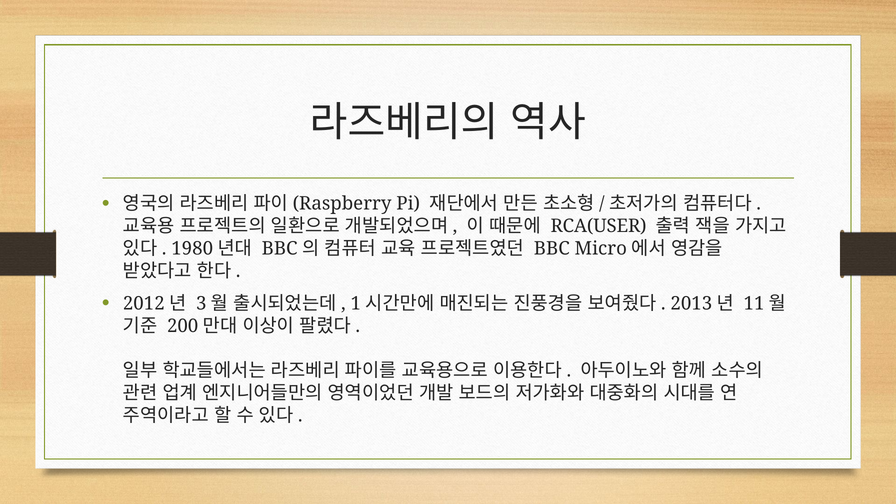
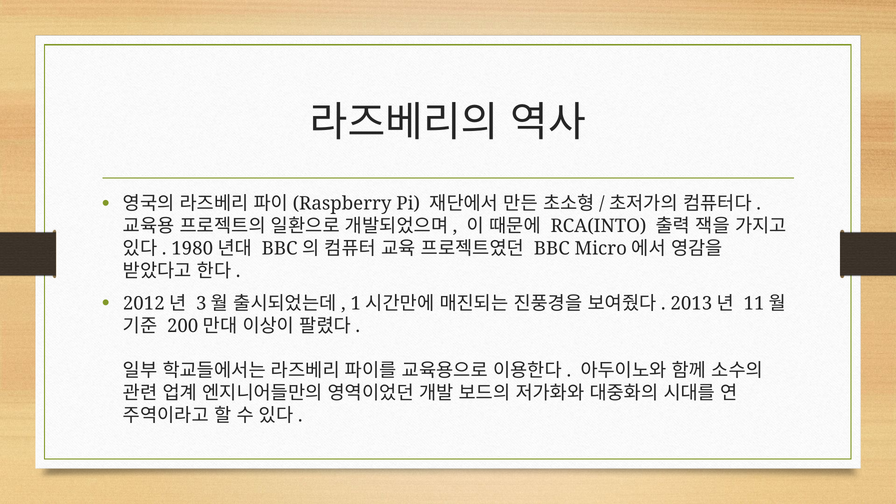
RCA(USER: RCA(USER -> RCA(INTO (598, 226)
